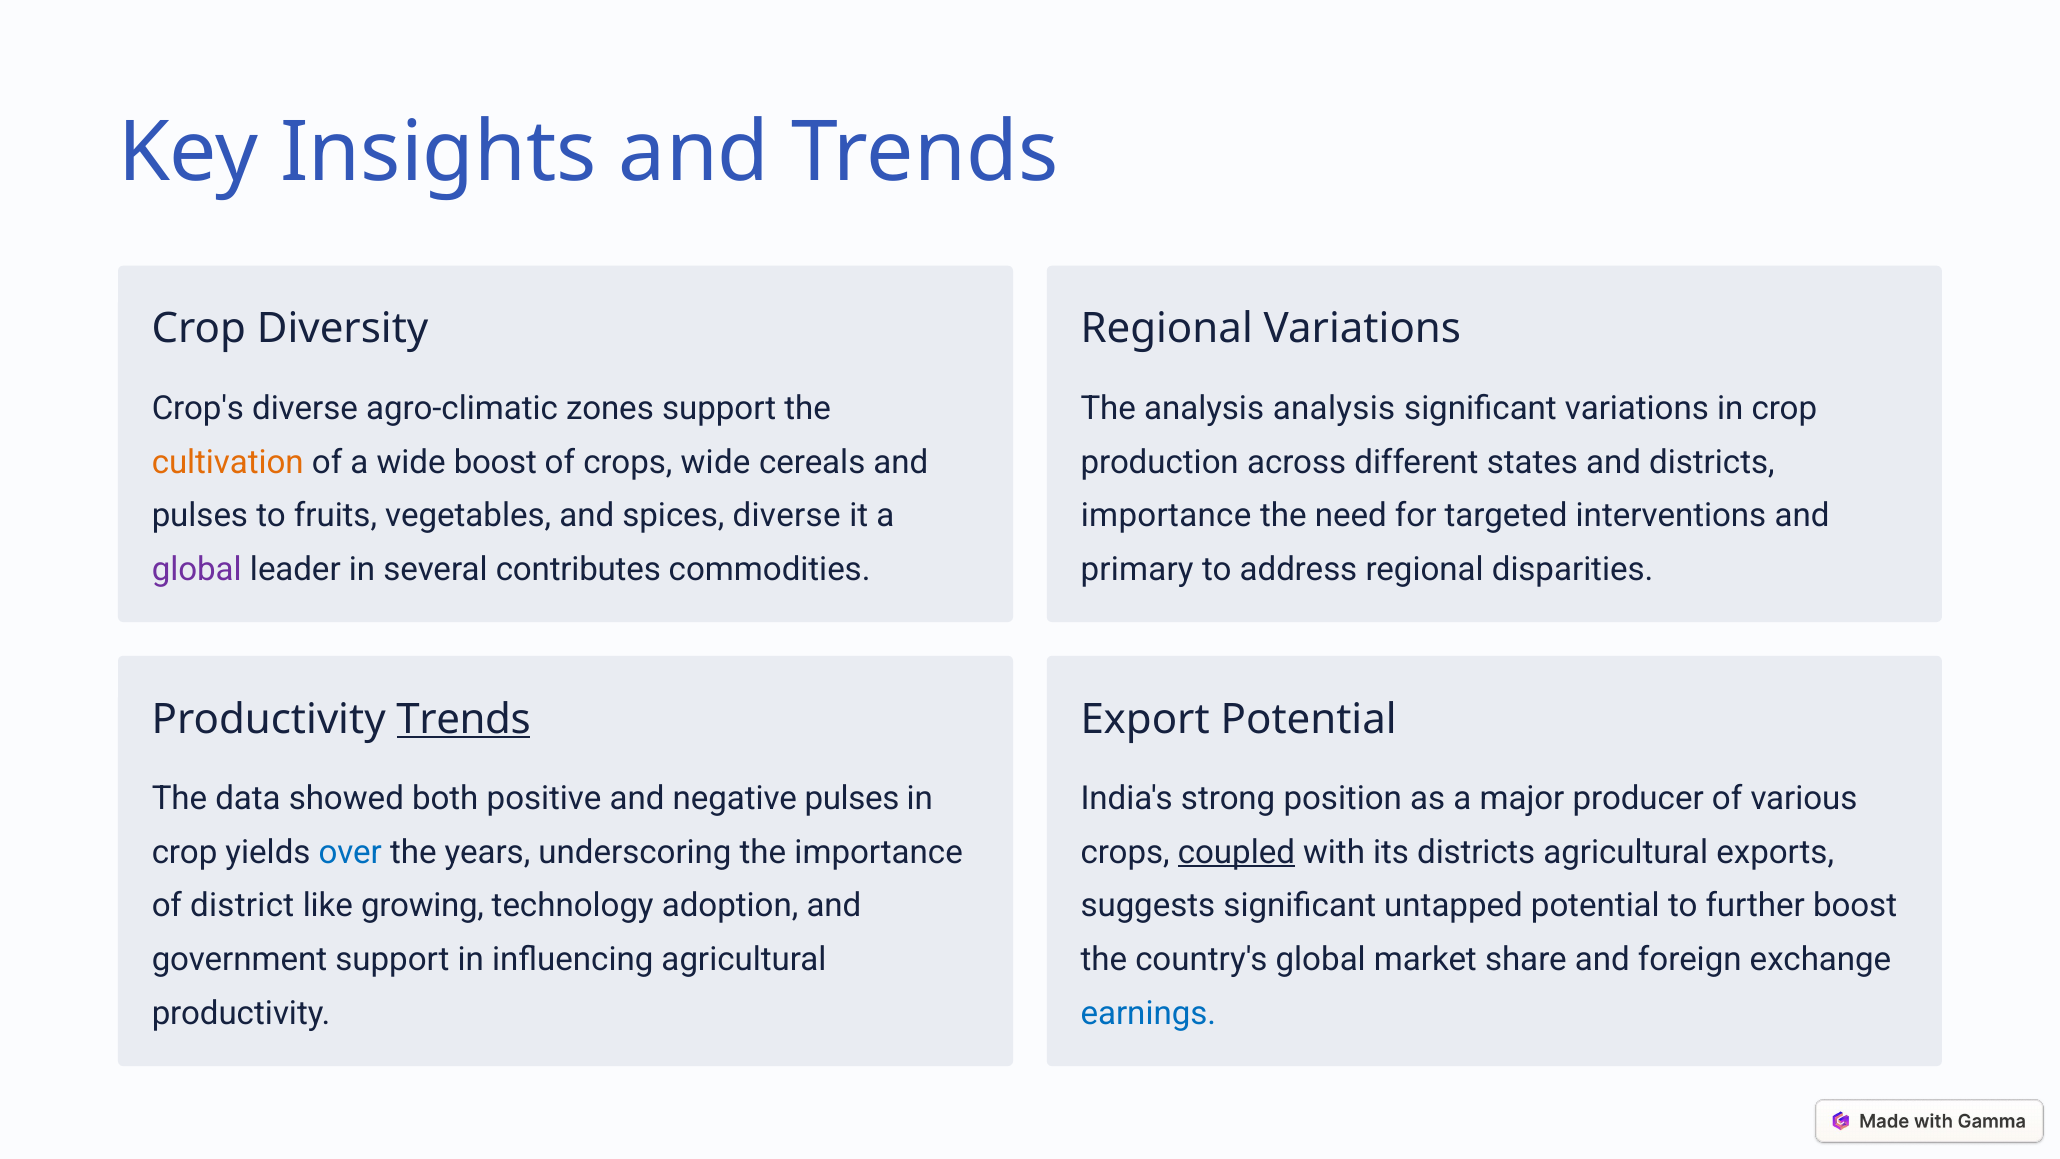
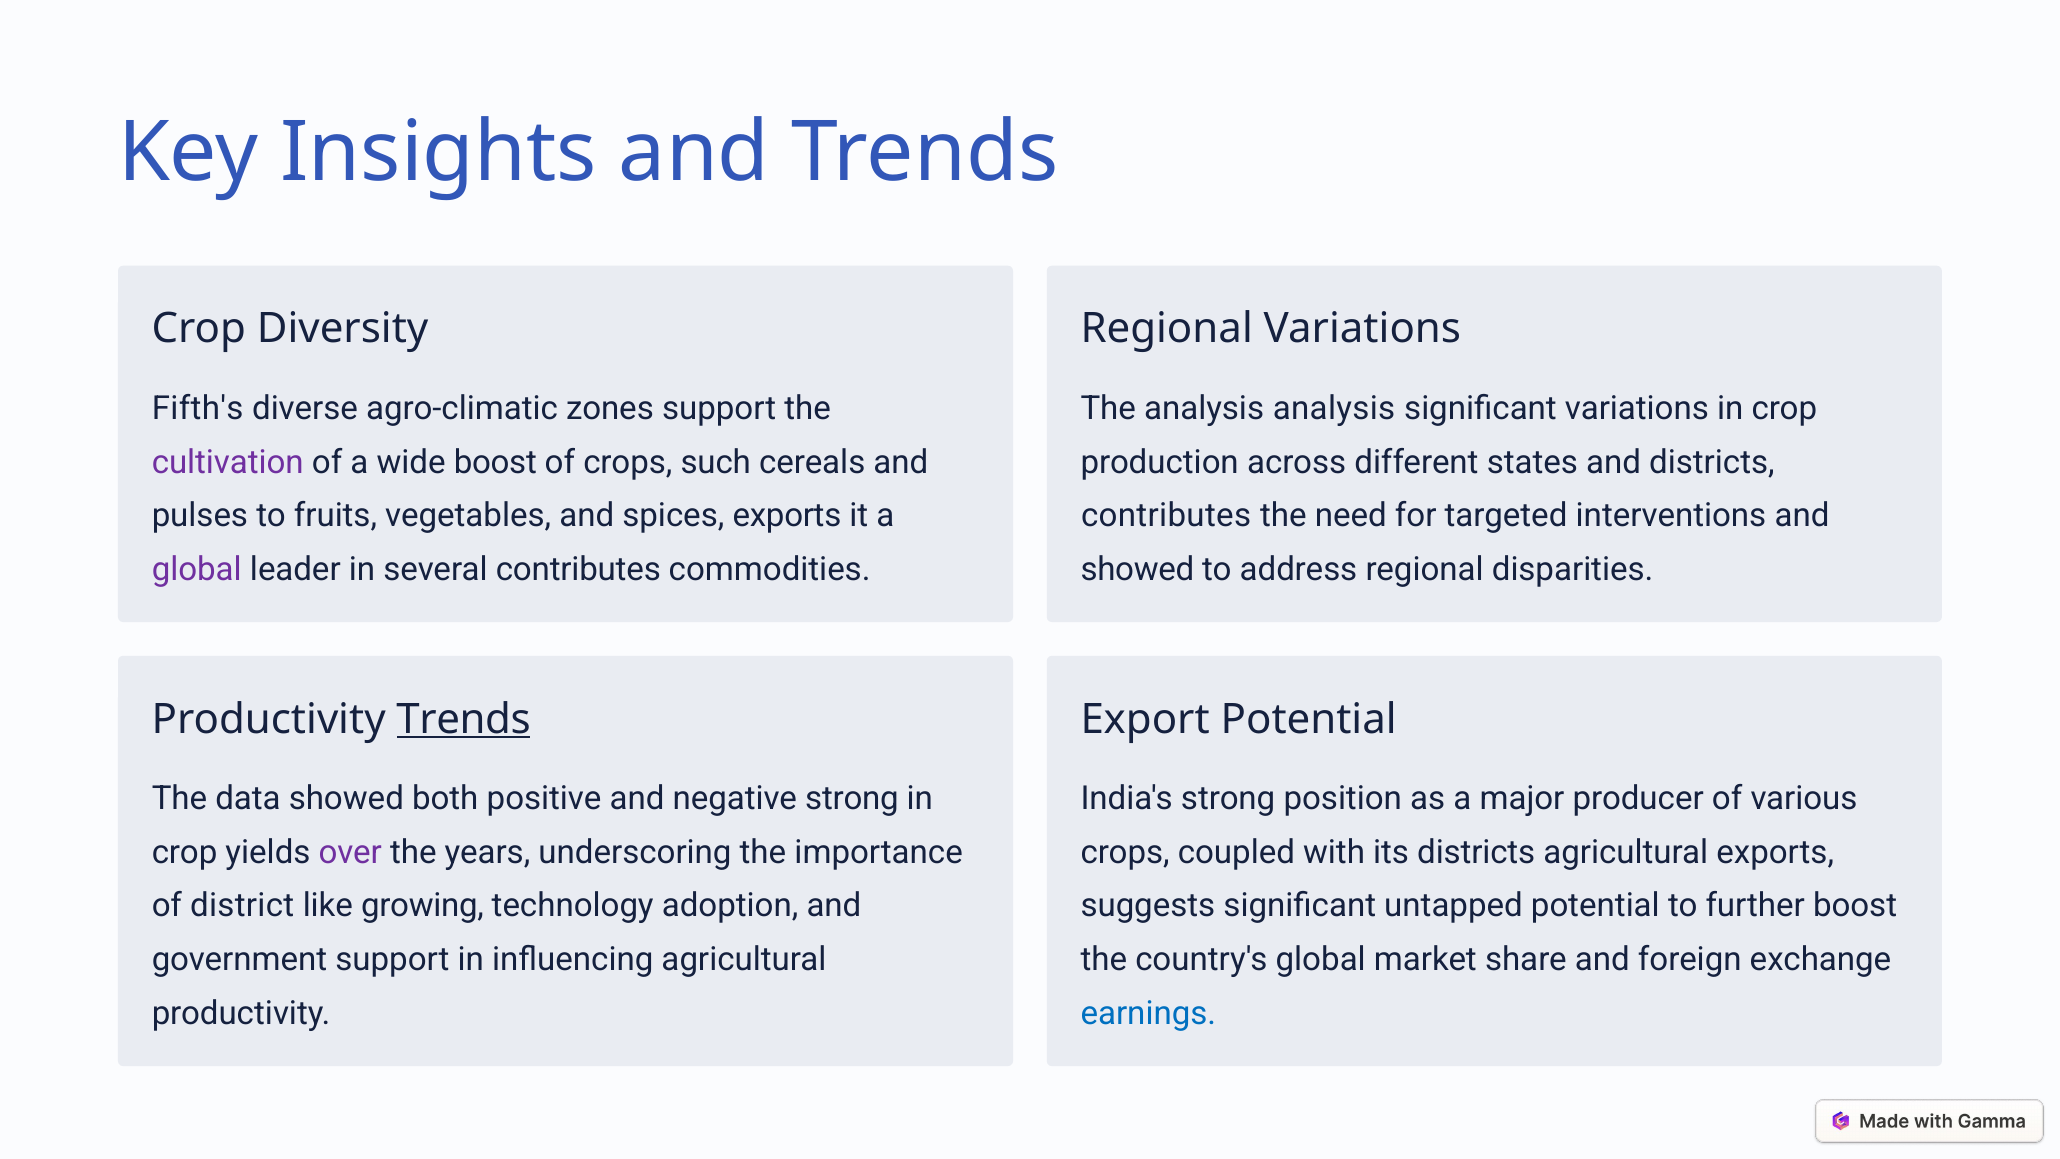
Crop's: Crop's -> Fifth's (198, 408)
cultivation colour: orange -> purple (228, 462)
crops wide: wide -> such (716, 462)
spices diverse: diverse -> exports (787, 516)
importance: importance -> contributes (1166, 516)
primary: primary -> showed (1137, 569)
negative pulses: pulses -> strong (852, 798)
over colour: blue -> purple (350, 852)
coupled underline: present -> none (1236, 852)
